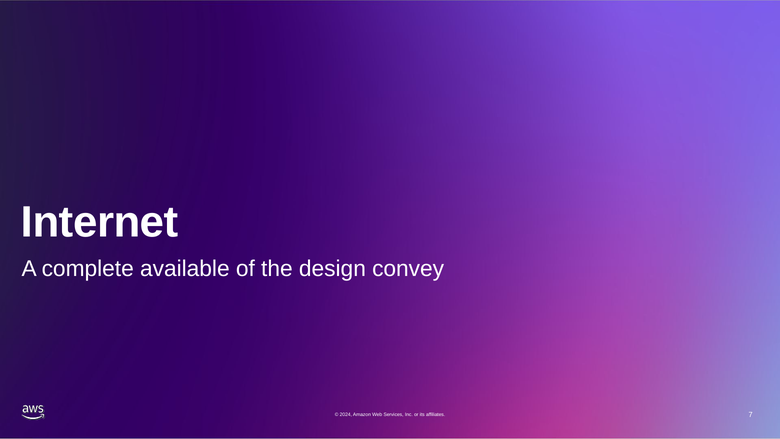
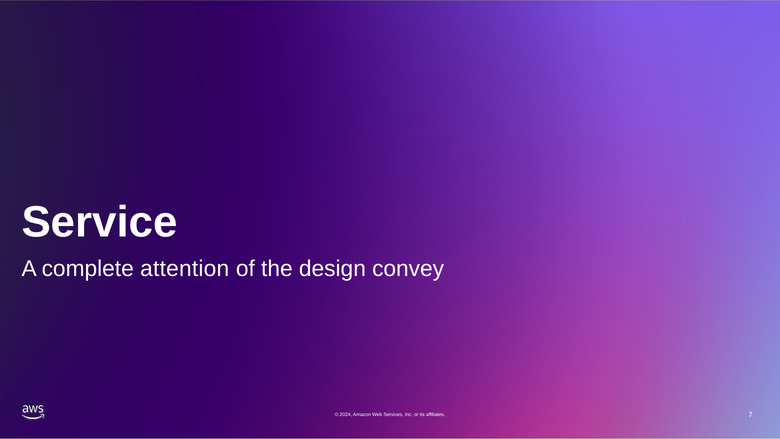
Internet: Internet -> Service (100, 222)
available: available -> attention (185, 269)
